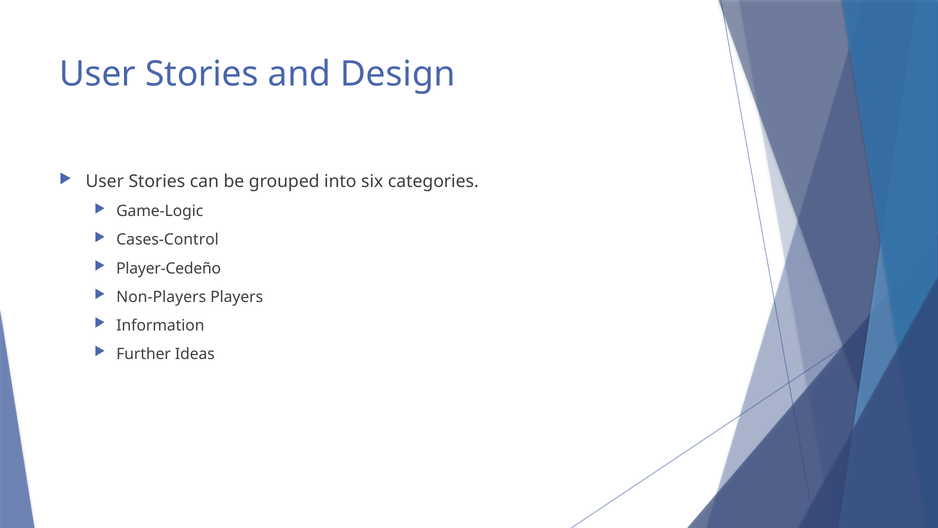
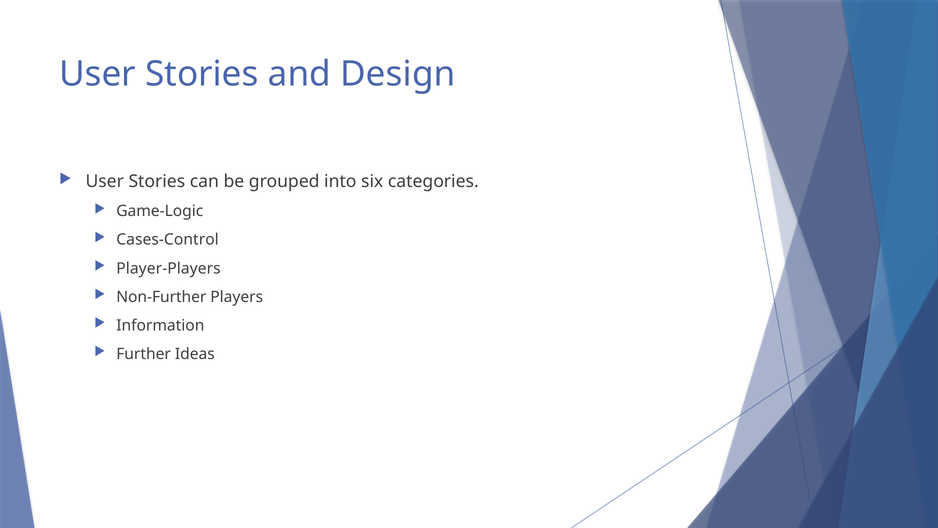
Player-Cedeño: Player-Cedeño -> Player-Players (168, 268)
Non-Players: Non-Players -> Non-Further (161, 297)
